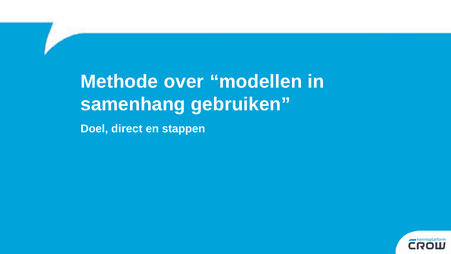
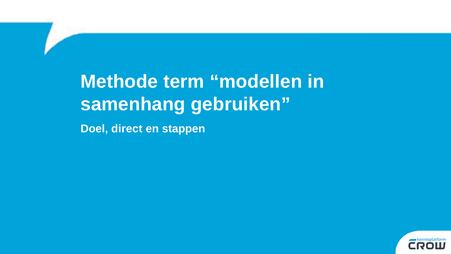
over: over -> term (184, 81)
